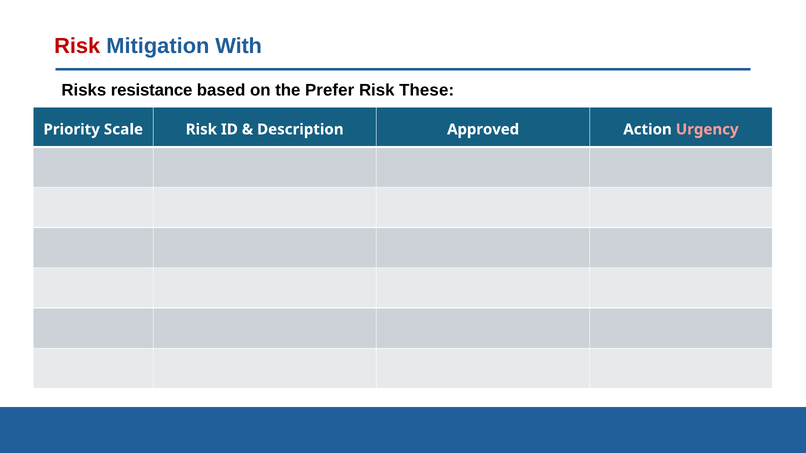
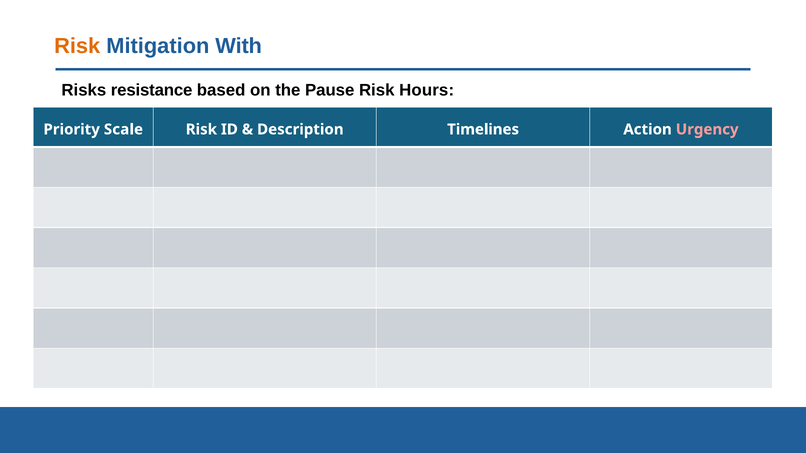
Risk colour: red -> orange (77, 46)
Prefer: Prefer -> Pause (330, 91)
These: These -> Hours (427, 91)
Approved: Approved -> Timelines (483, 130)
